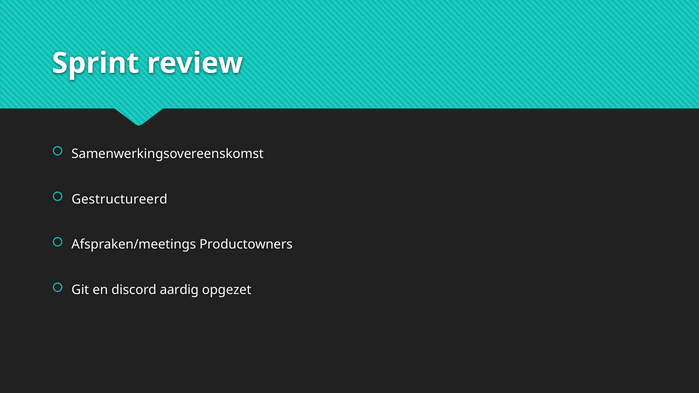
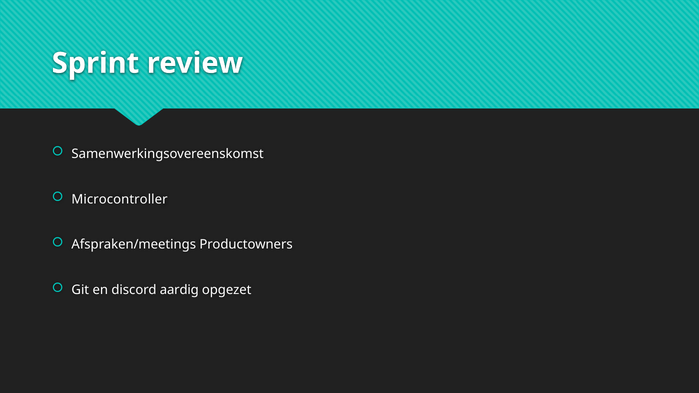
Gestructureerd: Gestructureerd -> Microcontroller (120, 199)
